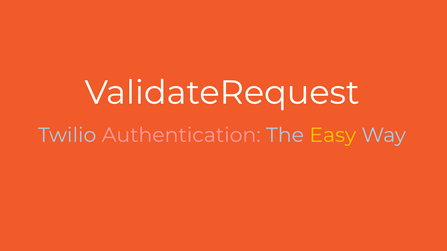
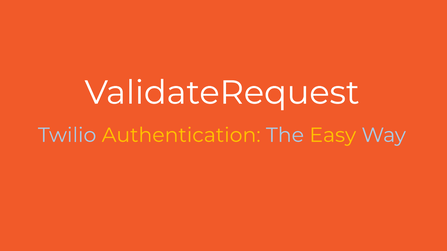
Authentication colour: pink -> yellow (181, 135)
